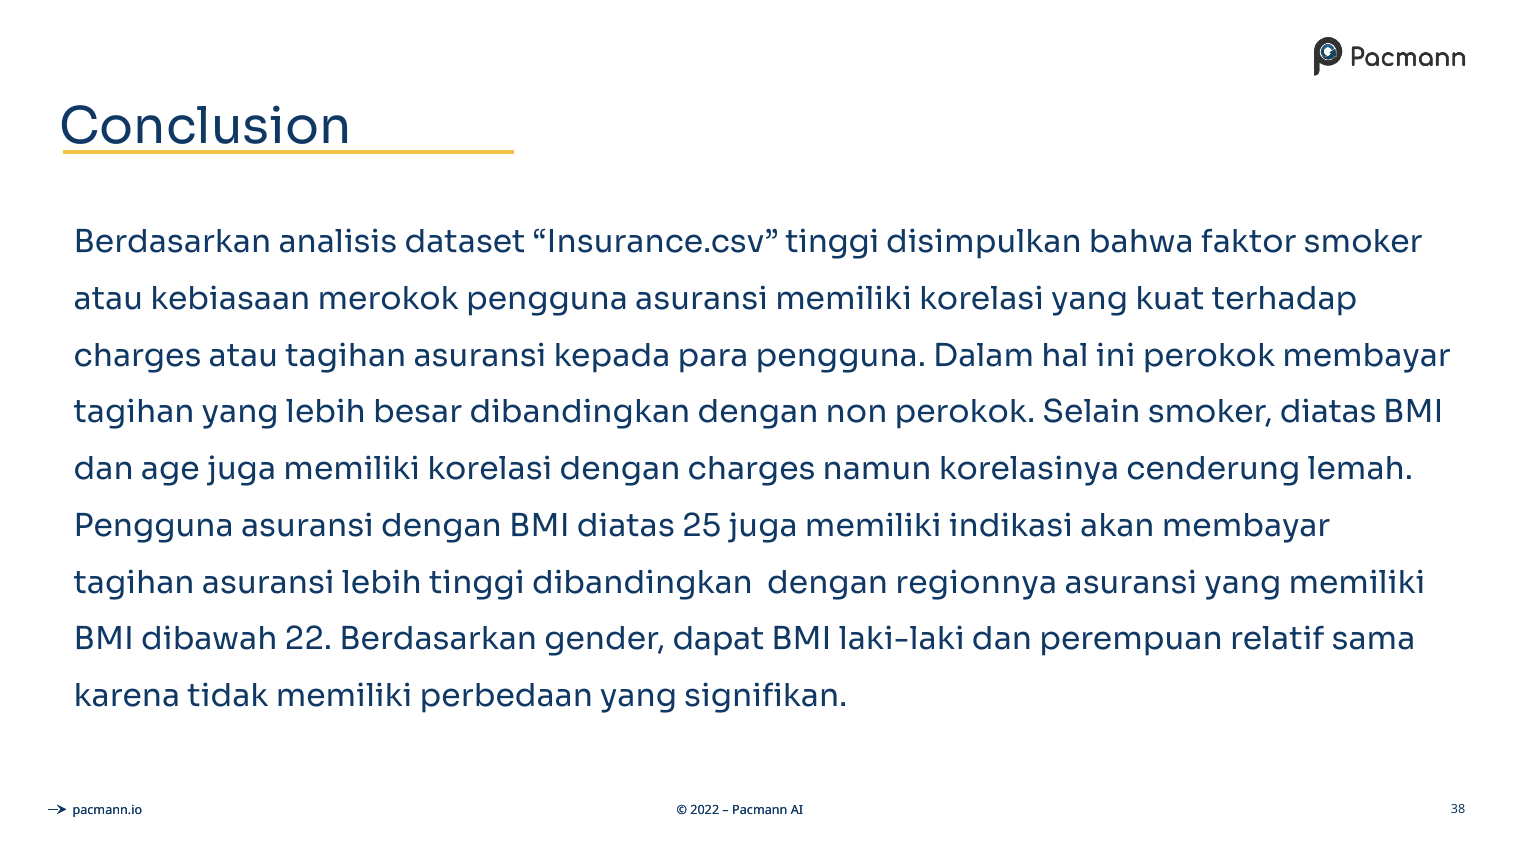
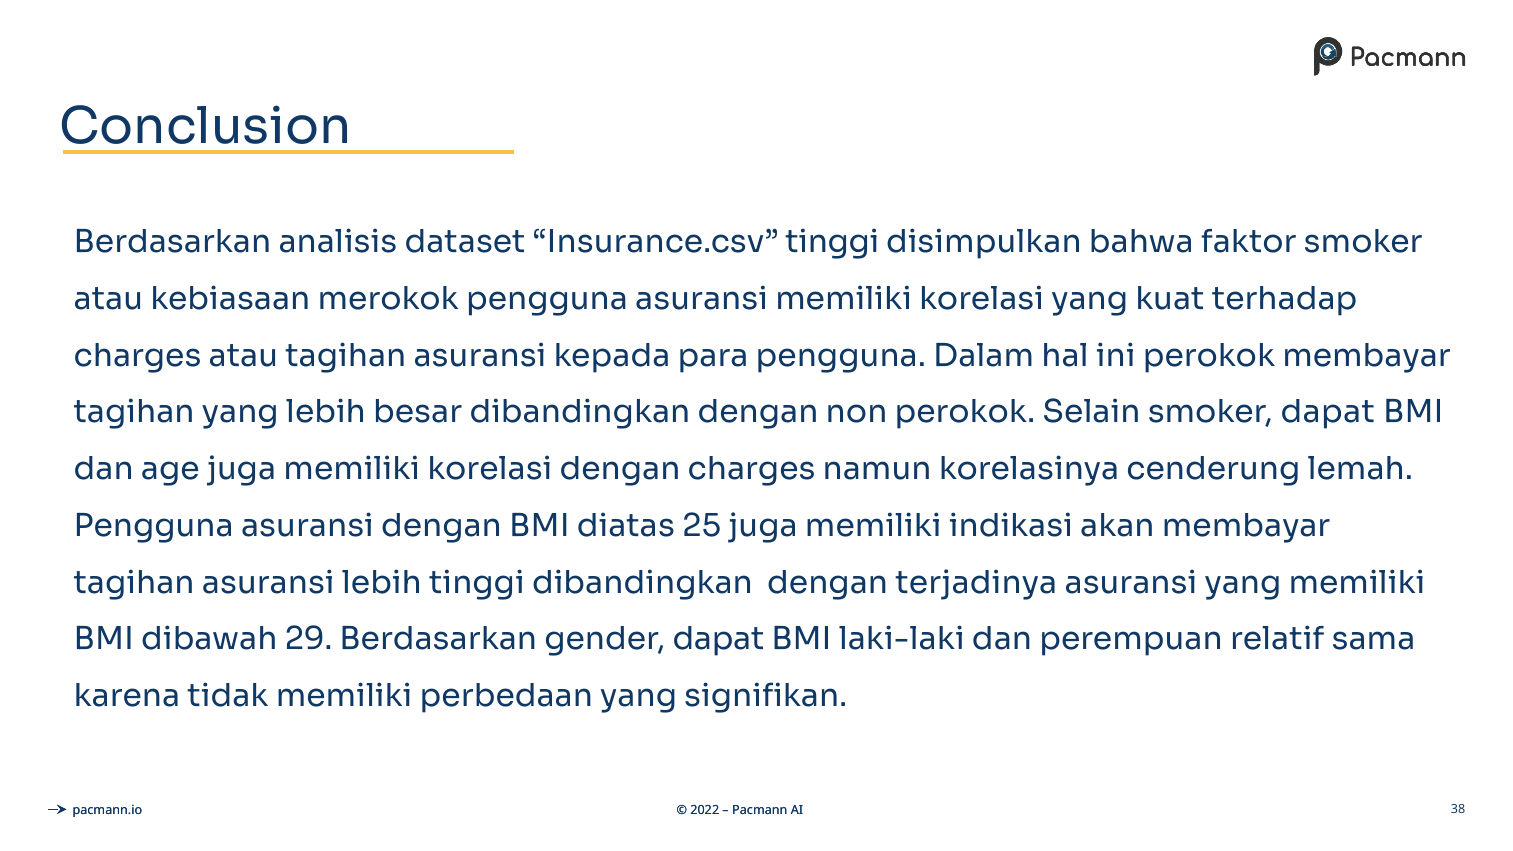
smoker diatas: diatas -> dapat (1328, 412)
regionnya: regionnya -> terjadinya (976, 583)
22: 22 -> 29 (309, 639)
